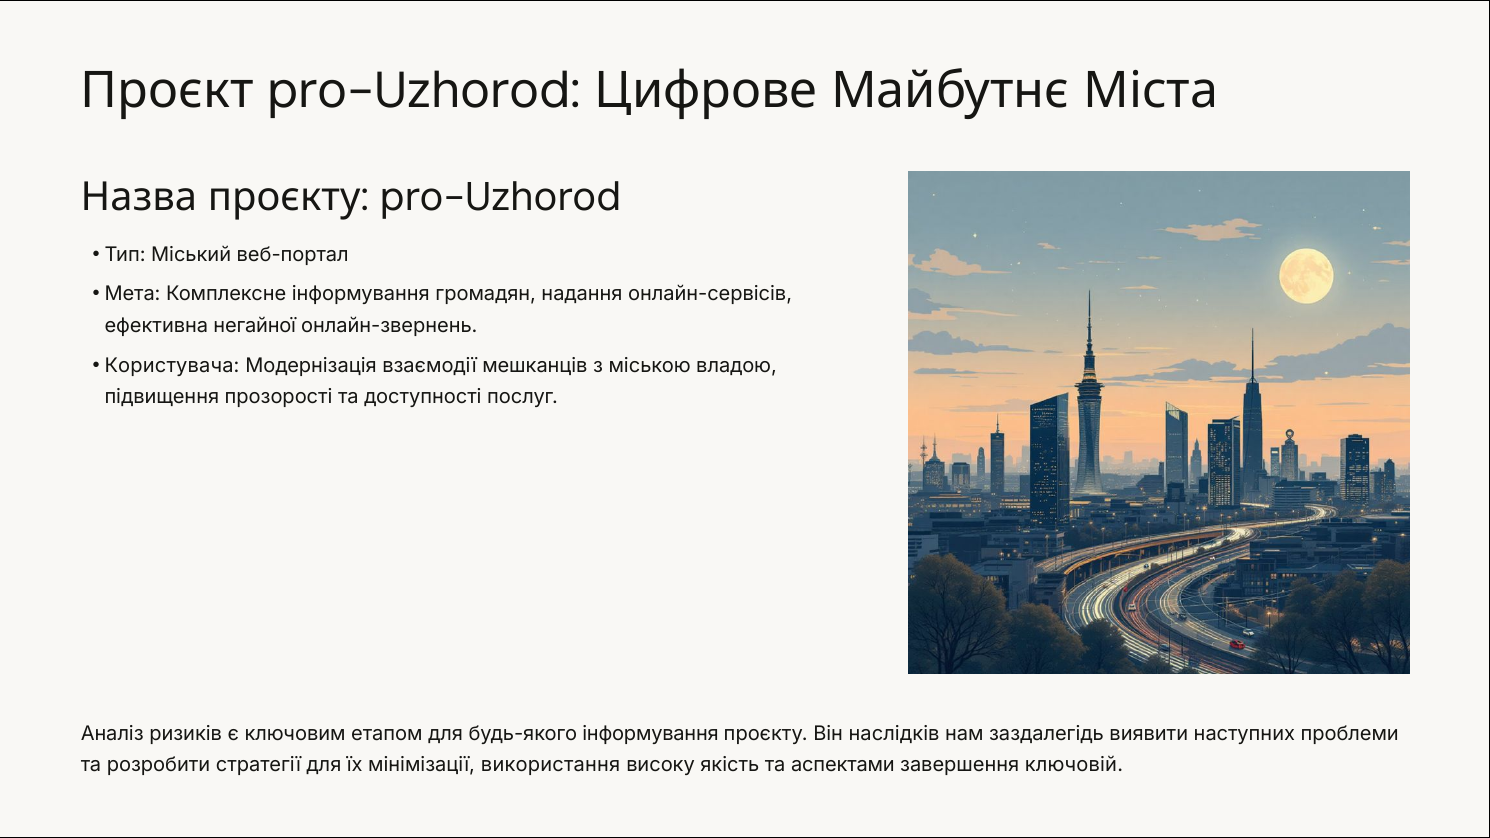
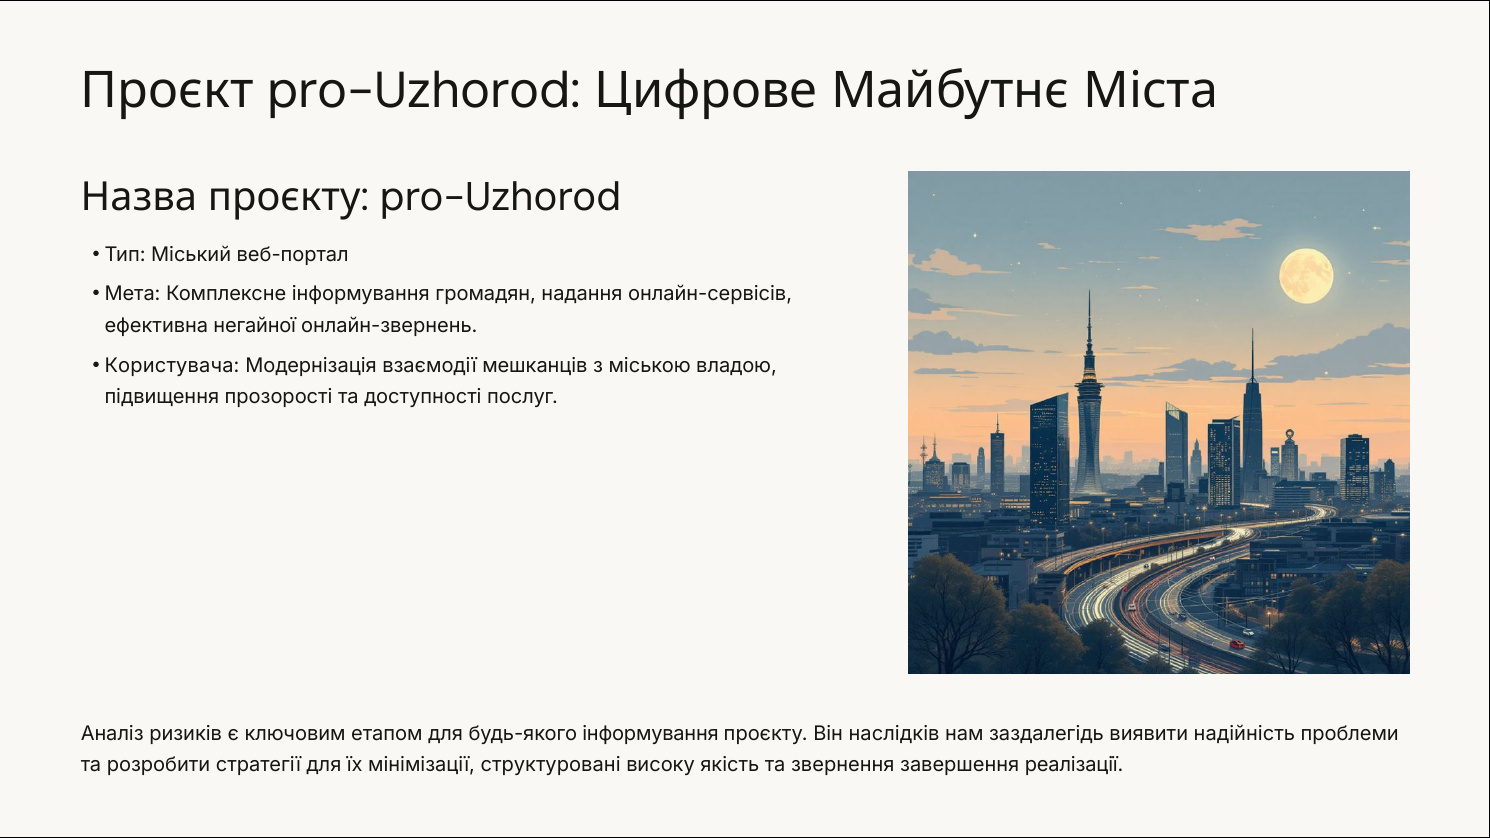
наступних: наступних -> надійність (1244, 734)
використання: використання -> структуровані (551, 765)
аспектами: аспектами -> звернення (843, 765)
ключовій: ключовій -> реалізації (1074, 765)
